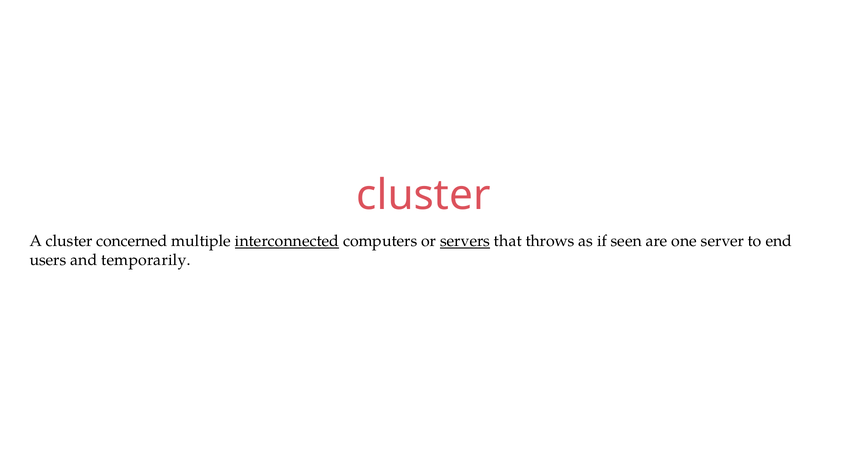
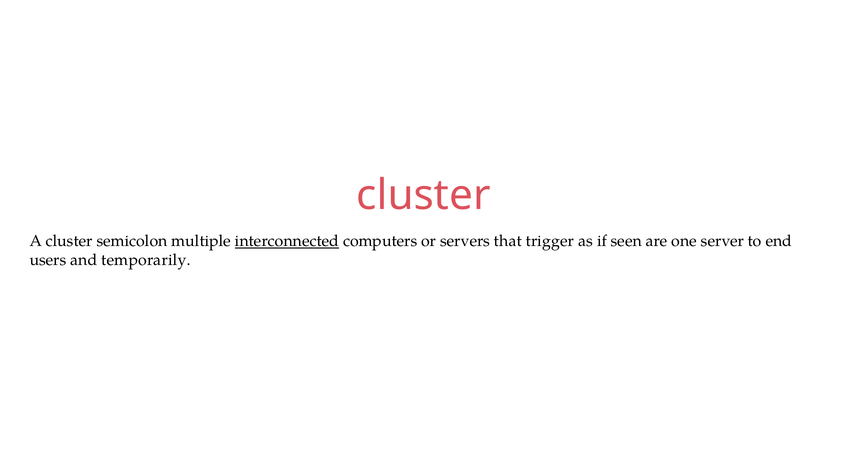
concerned: concerned -> semicolon (132, 241)
servers underline: present -> none (465, 241)
throws: throws -> trigger (550, 241)
